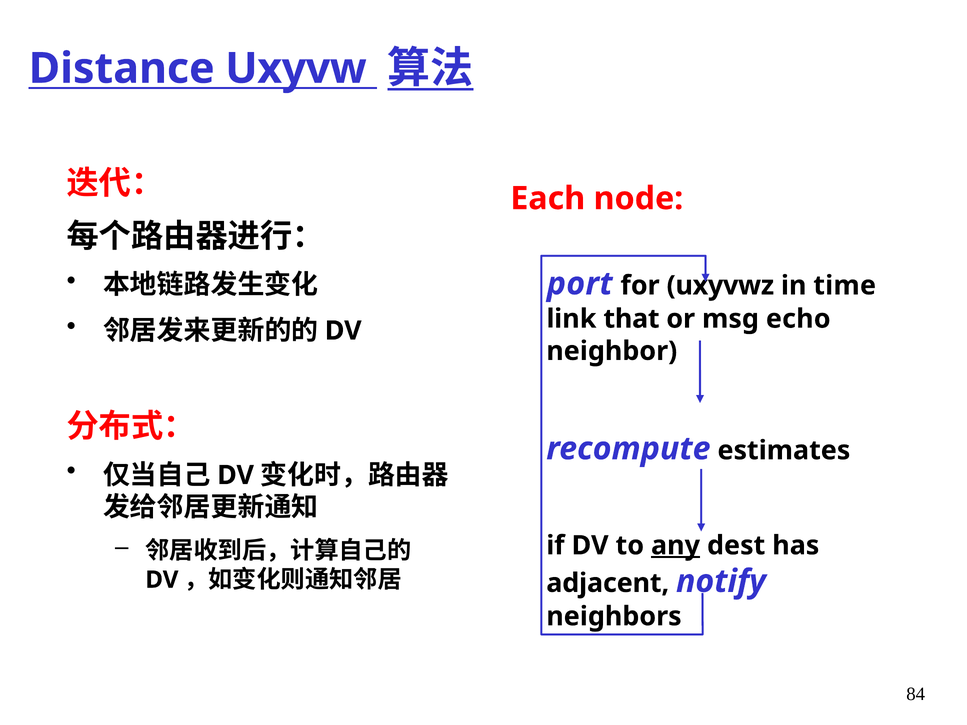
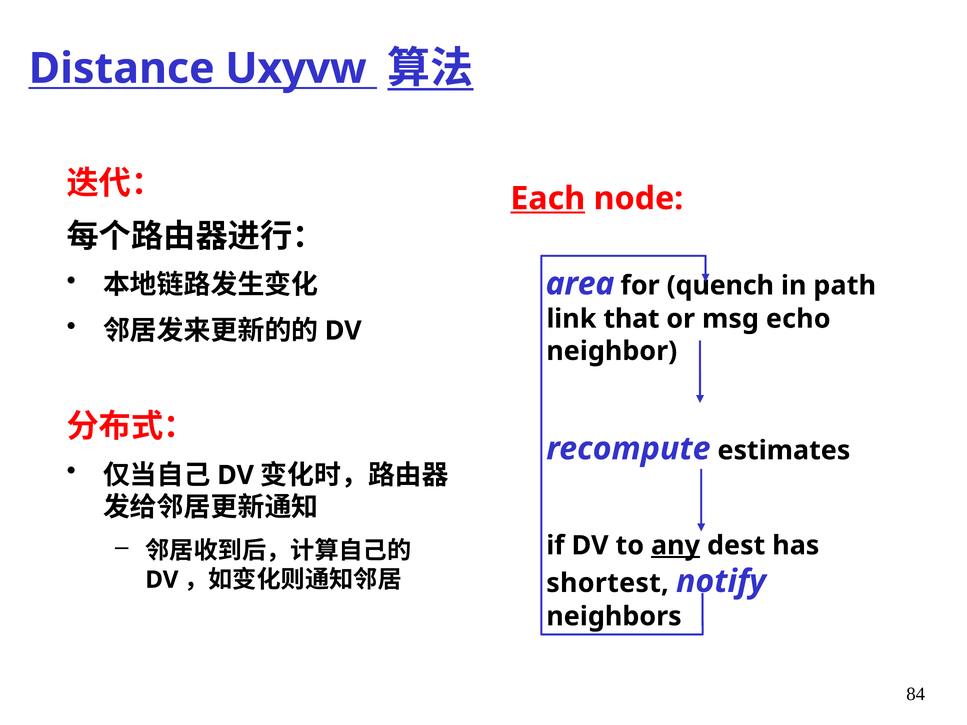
Each underline: none -> present (548, 199)
port: port -> area (580, 284)
uxyvwz: uxyvwz -> quench (720, 286)
time: time -> path (845, 286)
adjacent: adjacent -> shortest (608, 583)
